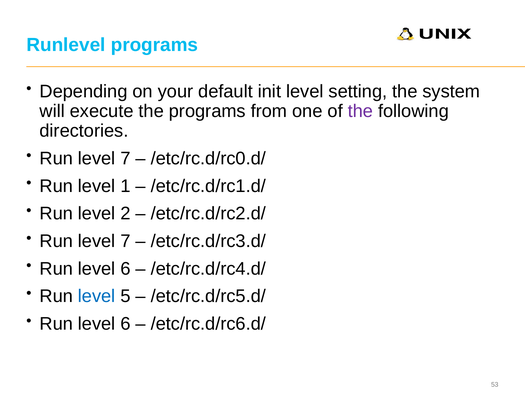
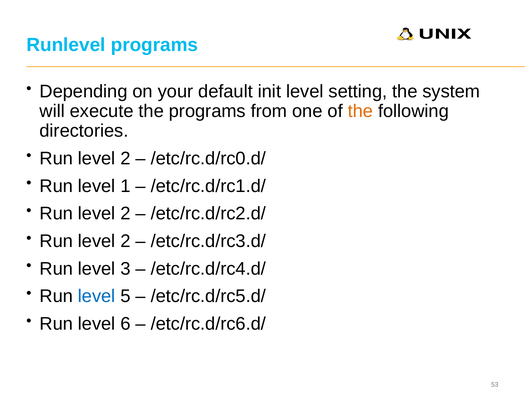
the colour: purple -> orange (360, 111)
7: 7 -> 2 (125, 158)
7: 7 -> 2 (125, 241)
6: 6 -> 3 (125, 269)
